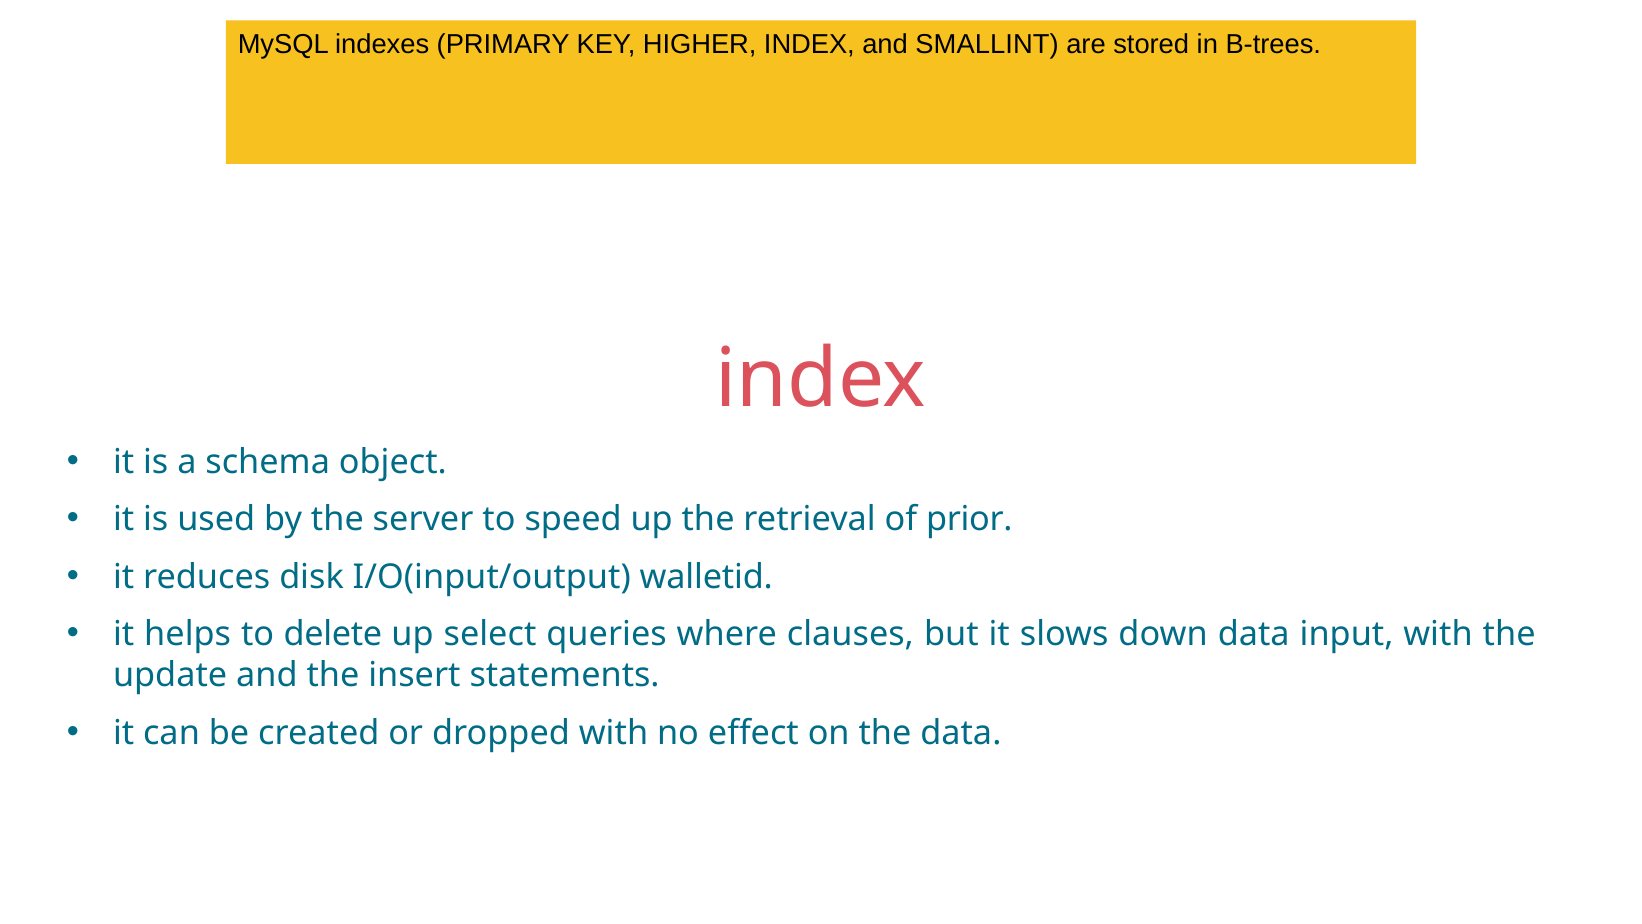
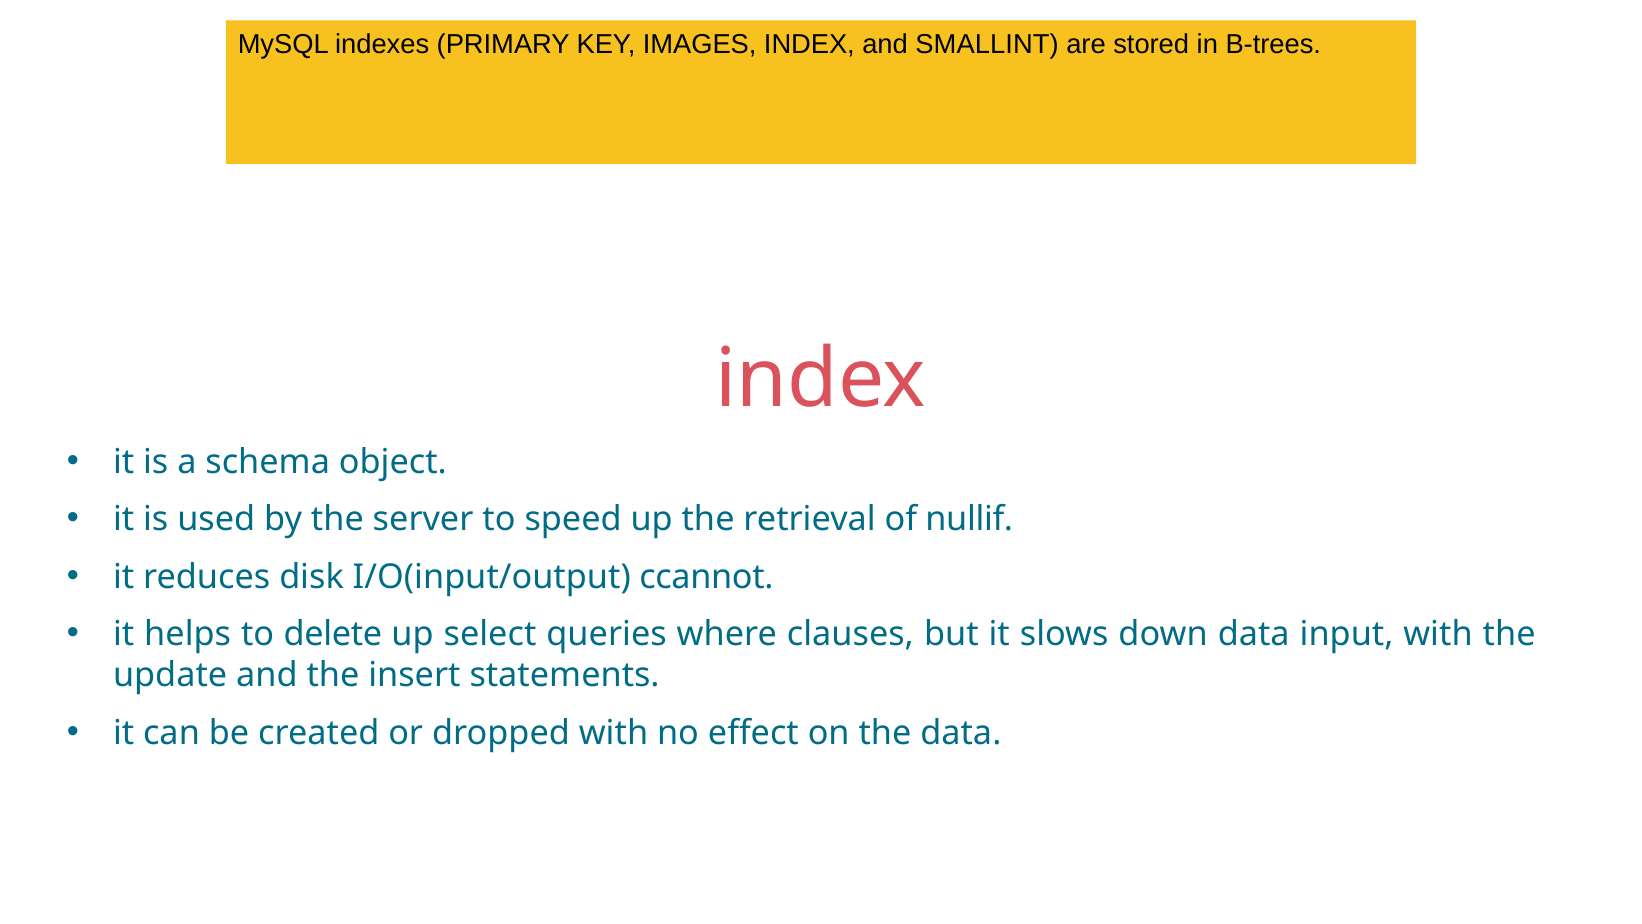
HIGHER: HIGHER -> IMAGES (700, 45)
prior: prior -> nullif (969, 519)
walletid: walletid -> ccannot (706, 577)
